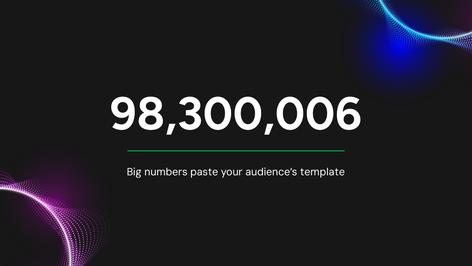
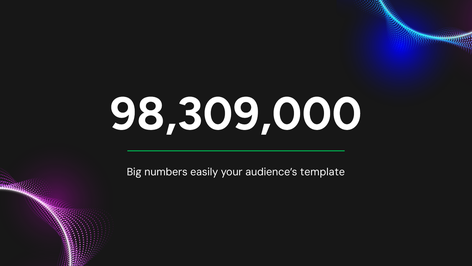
98,300,006: 98,300,006 -> 98,309,000 (236, 114)
paste: paste -> easily (204, 172)
